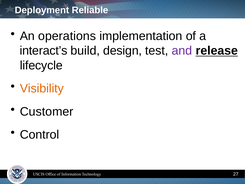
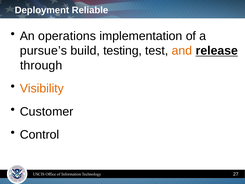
interact’s: interact’s -> pursue’s (43, 51)
design: design -> testing (123, 51)
and colour: purple -> orange (182, 51)
lifecycle: lifecycle -> through (41, 65)
